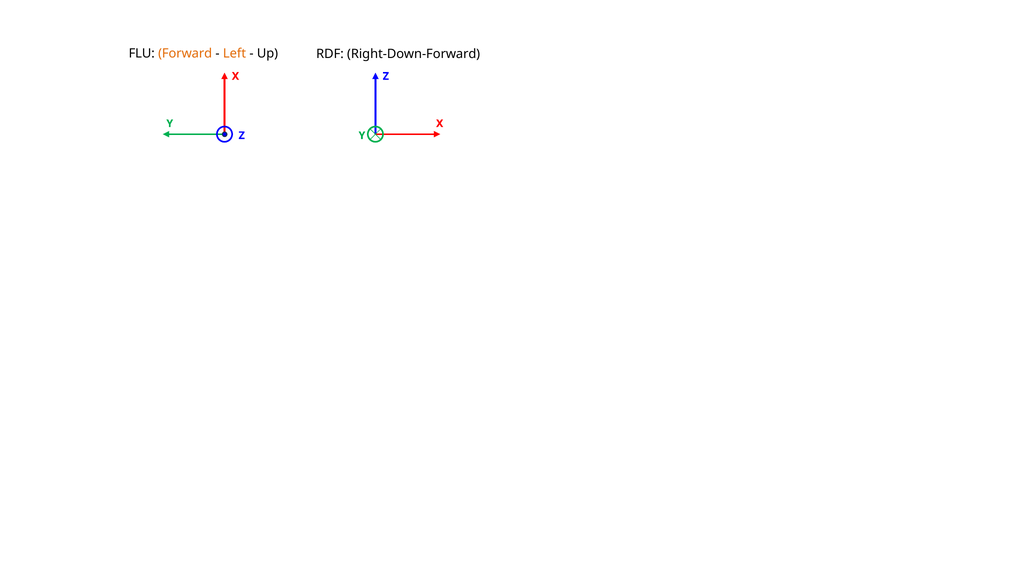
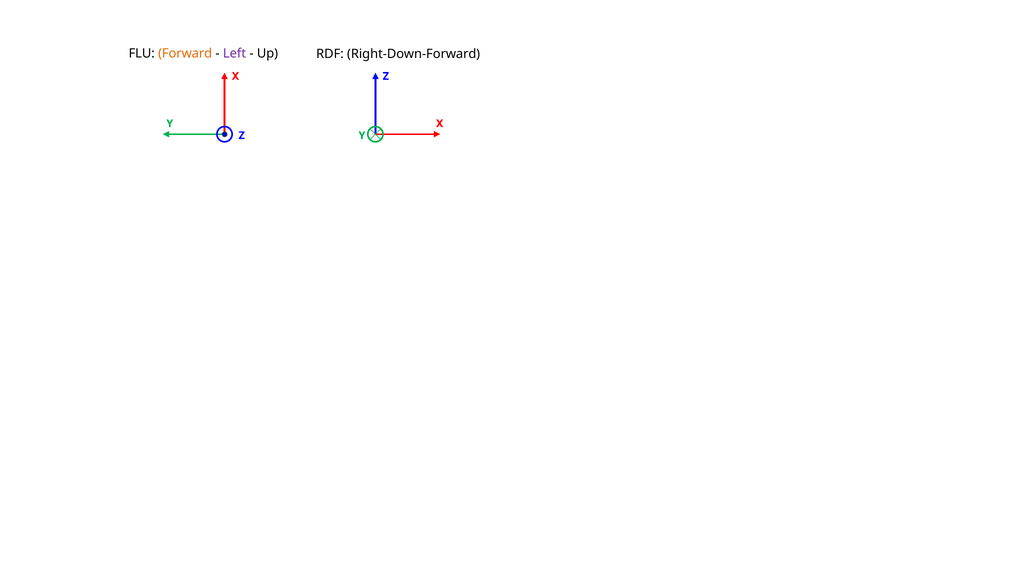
Left colour: orange -> purple (235, 53)
